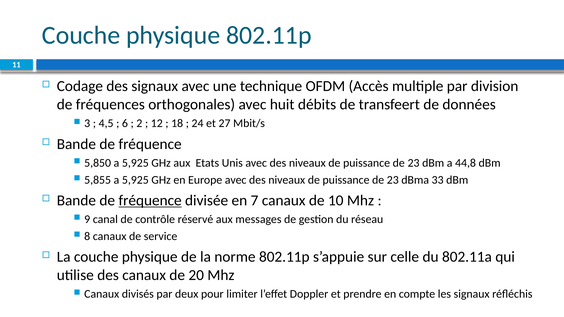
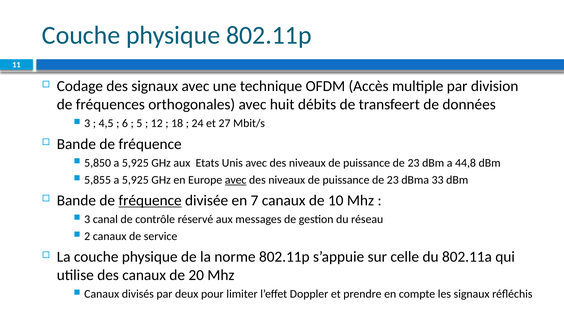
2: 2 -> 5 (139, 124)
avec underline: none -> present (236, 180)
9: 9 -> 3 (87, 220)
8: 8 -> 2 (87, 237)
